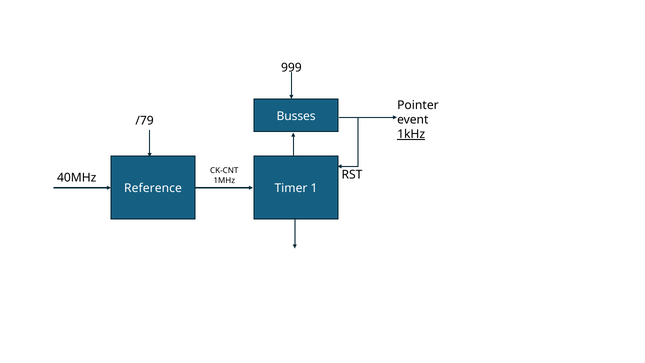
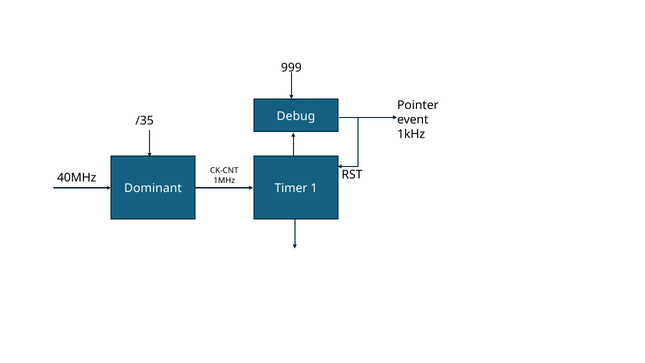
Busses: Busses -> Debug (296, 116)
/79: /79 -> /35 (145, 121)
1kHz underline: present -> none (411, 134)
Reference: Reference -> Dominant (153, 188)
